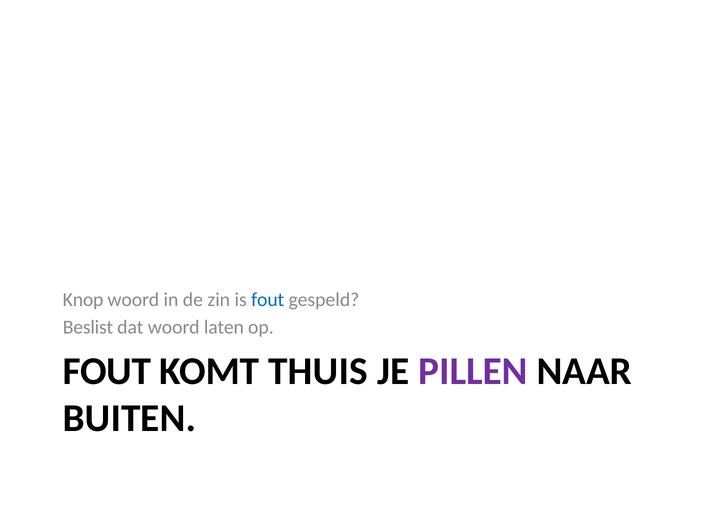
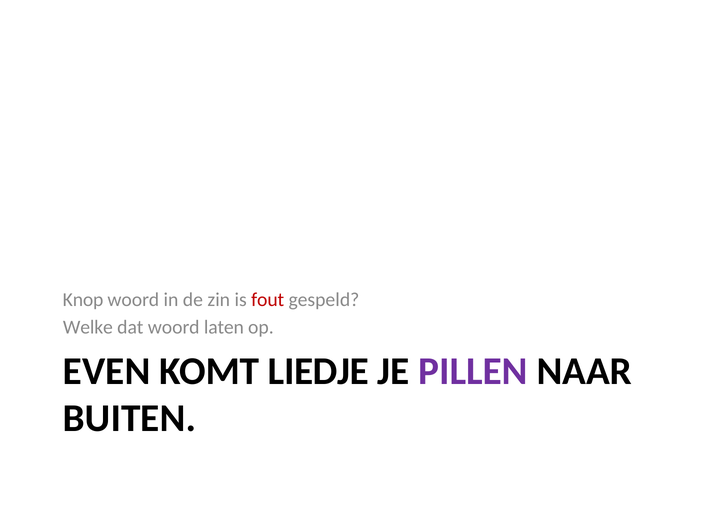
fout colour: blue -> red (268, 300)
Beslist: Beslist -> Welke (88, 327)
FOUT: FOUT -> EVEN (107, 371)
THUIS: THUIS -> LIEDJE (318, 371)
